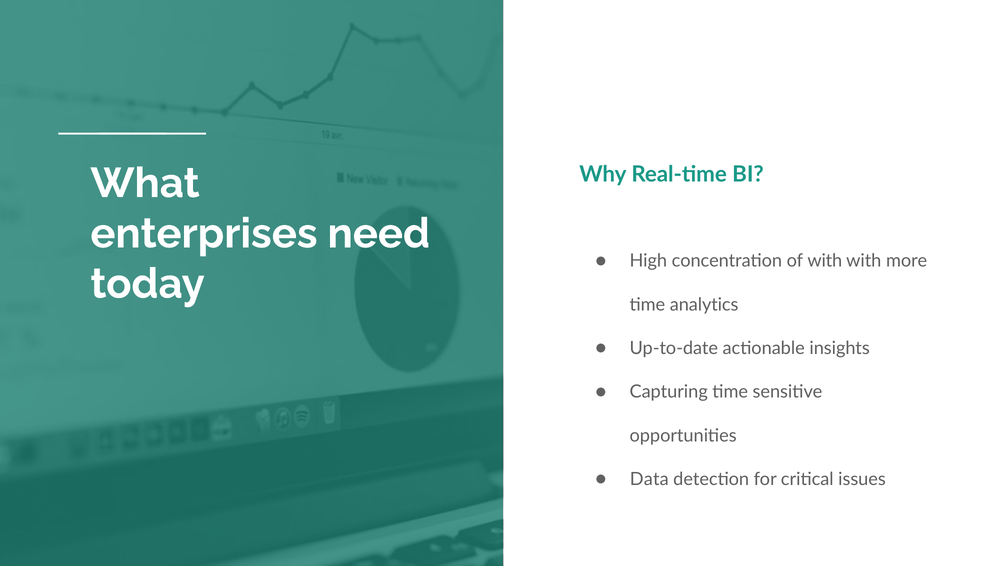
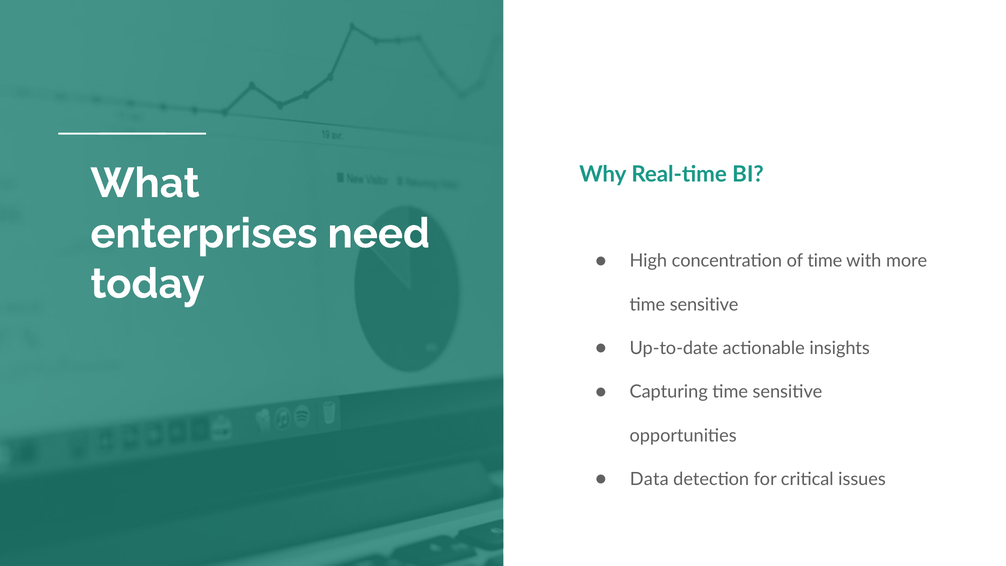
of with: with -> time (825, 261)
analytics: analytics -> sensitive (704, 305)
